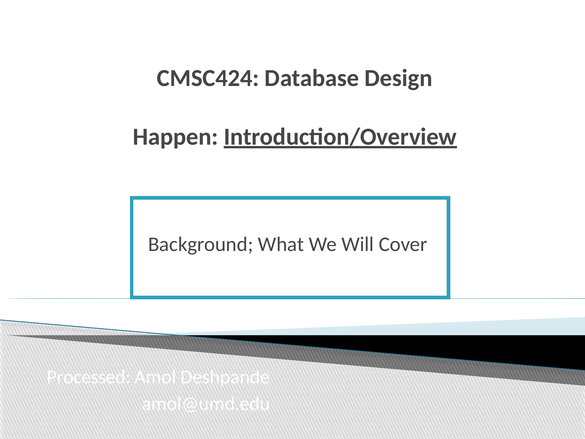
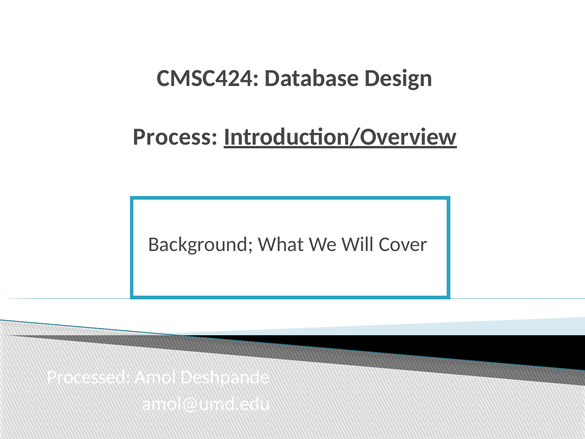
Happen: Happen -> Process (175, 137)
